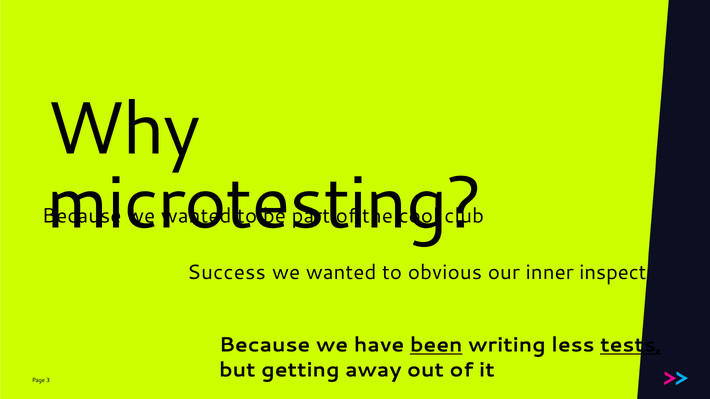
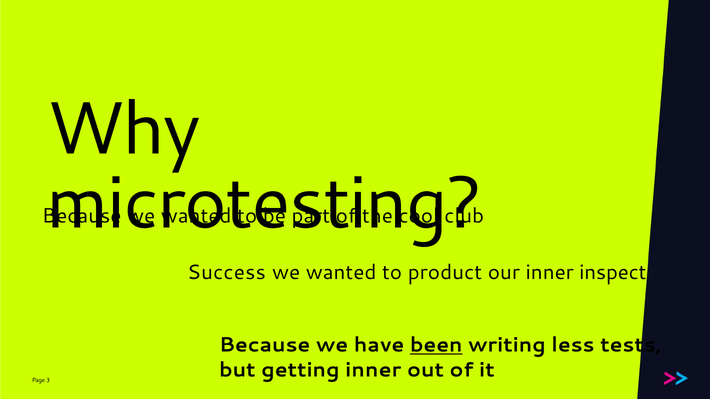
obvious: obvious -> product (445, 273)
tests underline: present -> none (631, 346)
getting away: away -> inner (373, 370)
